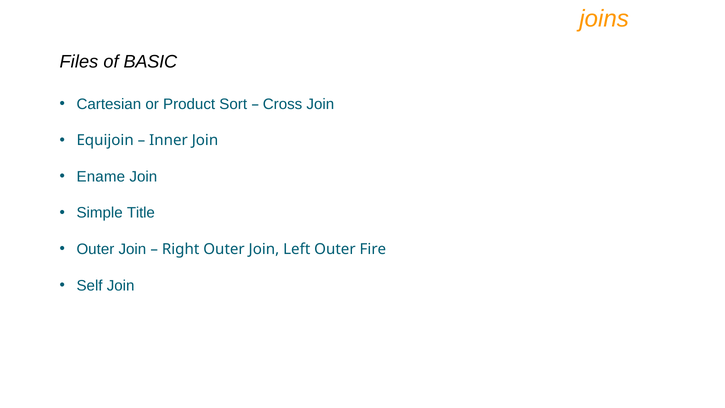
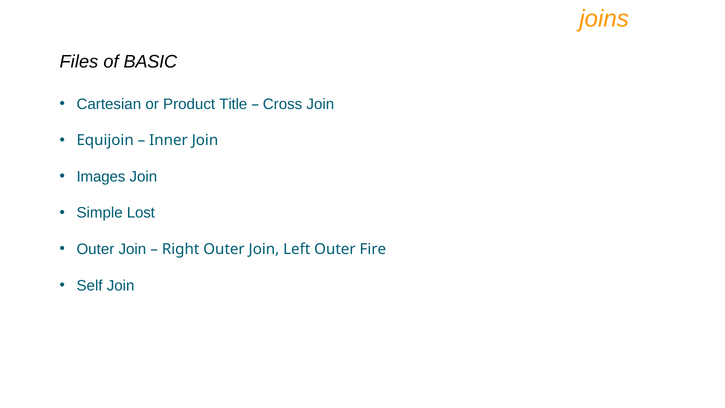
Sort: Sort -> Title (233, 104)
Ename: Ename -> Images (101, 177)
Title: Title -> Lost (141, 213)
